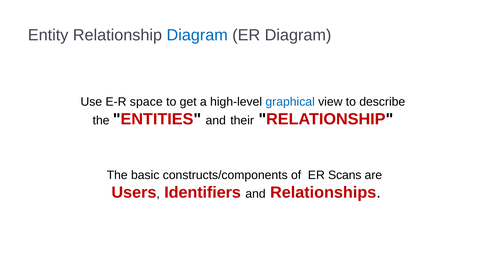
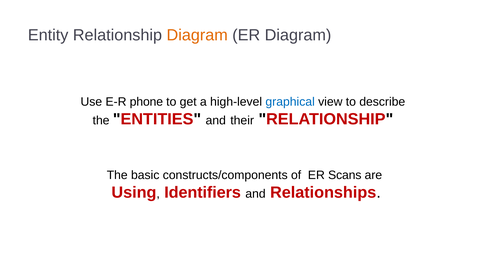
Diagram colour: blue -> orange (197, 35)
space: space -> phone (146, 102)
Users: Users -> Using (134, 193)
